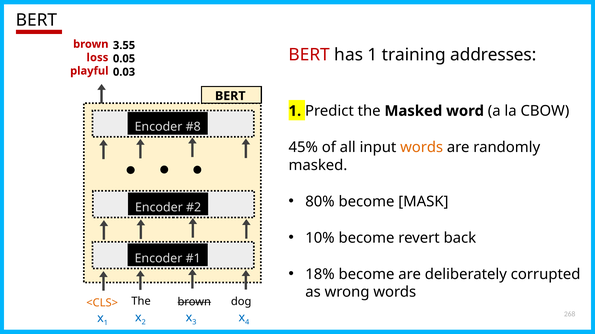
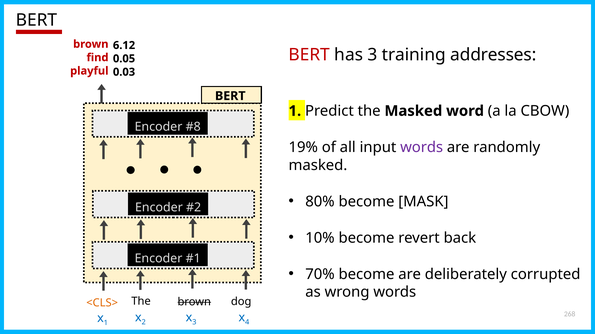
3.55: 3.55 -> 6.12 (124, 45)
has 1: 1 -> 3 (373, 55)
loss: loss -> find (98, 58)
45%: 45% -> 19% (303, 148)
words colour: orange -> purple (422, 148)
18%: 18% -> 70% (320, 275)
